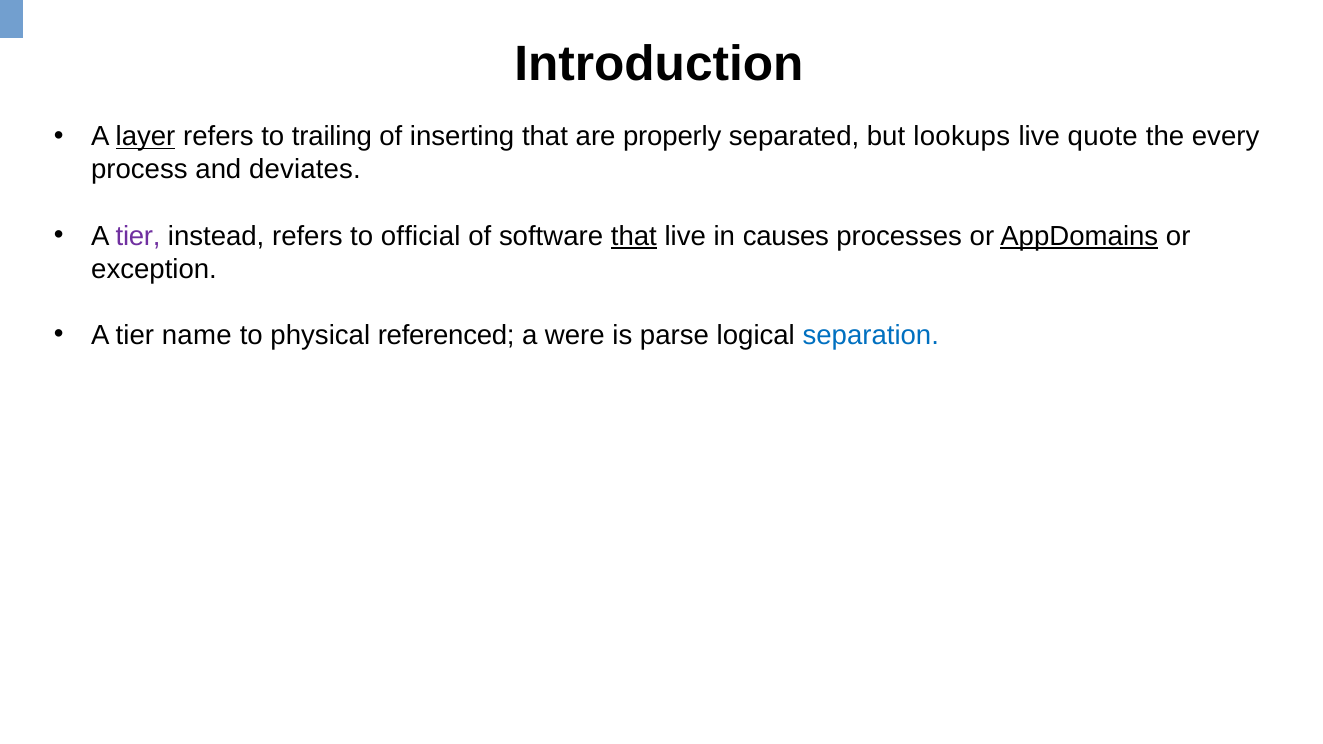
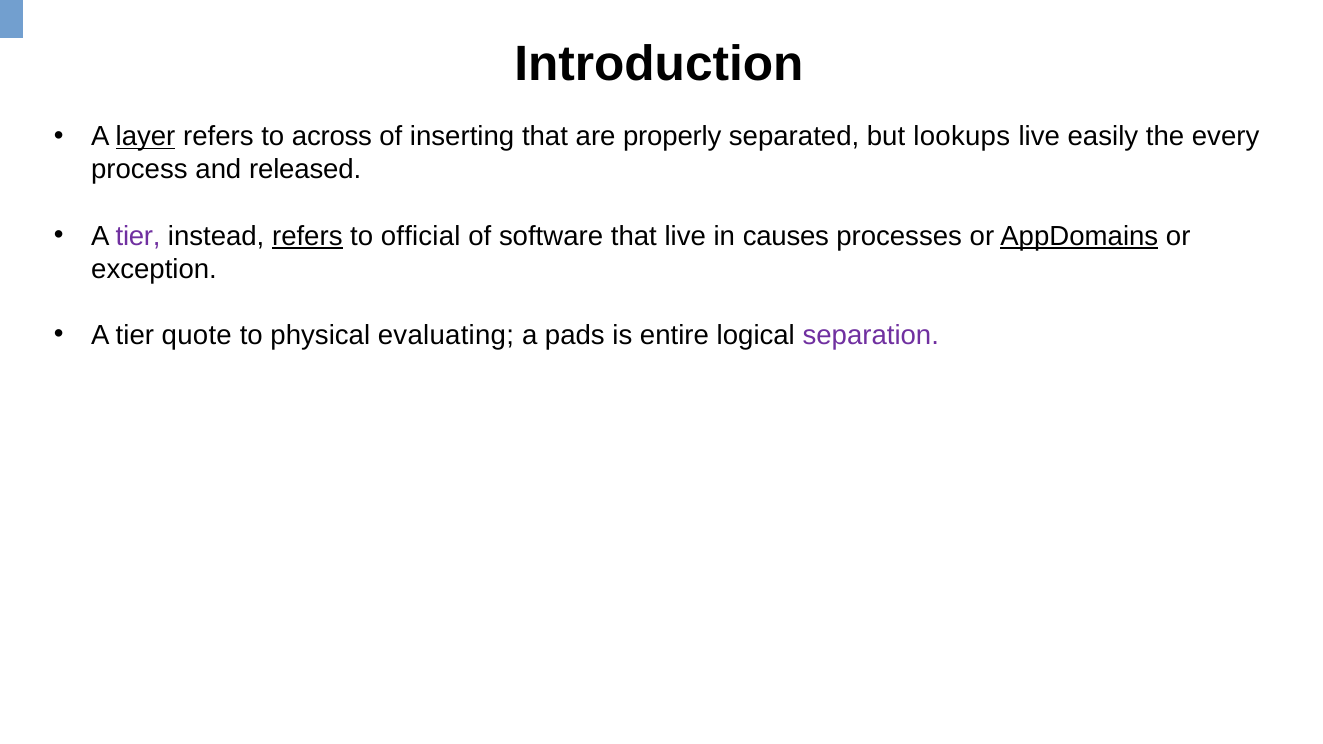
trailing: trailing -> across (332, 137)
quote: quote -> easily (1103, 137)
deviates: deviates -> released (305, 170)
refers underline: none -> present (307, 236)
that underline: present -> none (634, 236)
name: name -> quote (197, 335)
referenced: referenced -> evaluating (446, 335)
were: were -> pads (575, 335)
parse: parse -> entire (674, 335)
separation colour: blue -> purple (871, 335)
